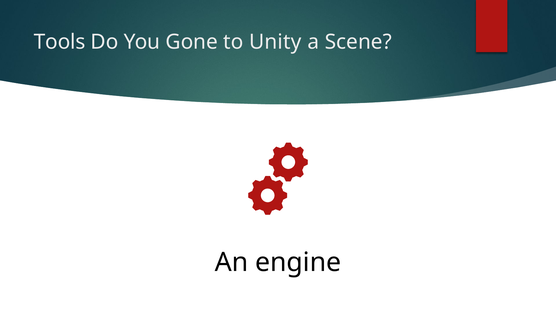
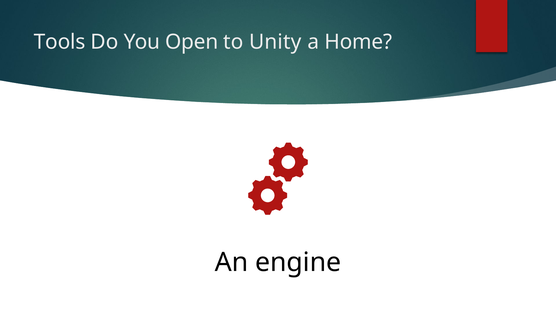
Gone: Gone -> Open (192, 42)
Scene: Scene -> Home (358, 42)
